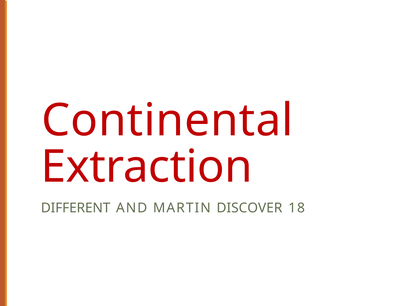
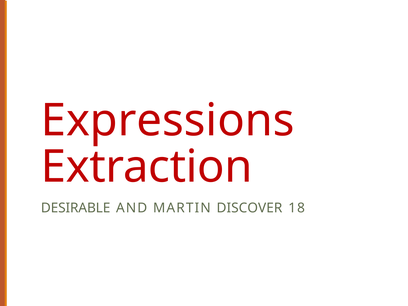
Continental: Continental -> Expressions (168, 120)
DIFFERENT: DIFFERENT -> DESIRABLE (76, 208)
